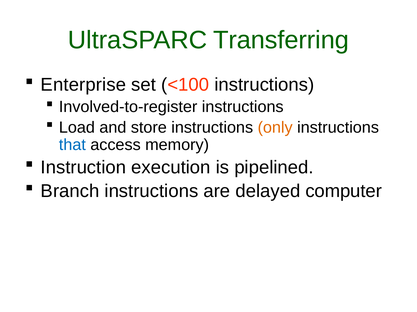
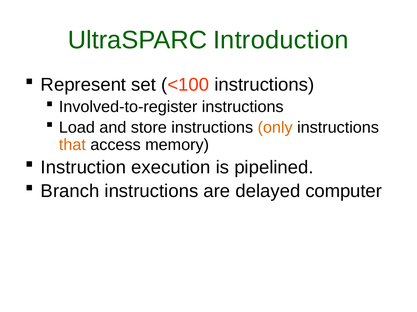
Transferring: Transferring -> Introduction (281, 40)
Enterprise: Enterprise -> Represent (83, 85)
that colour: blue -> orange (72, 145)
